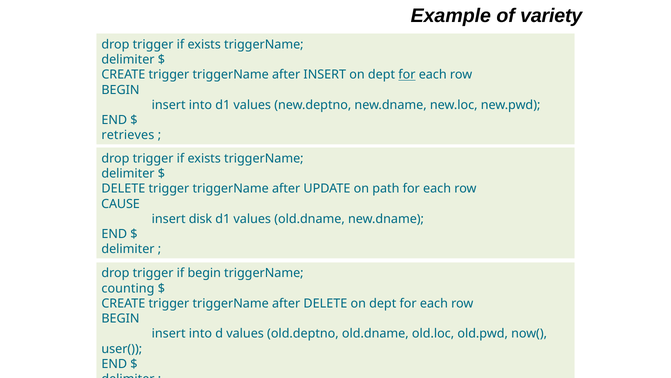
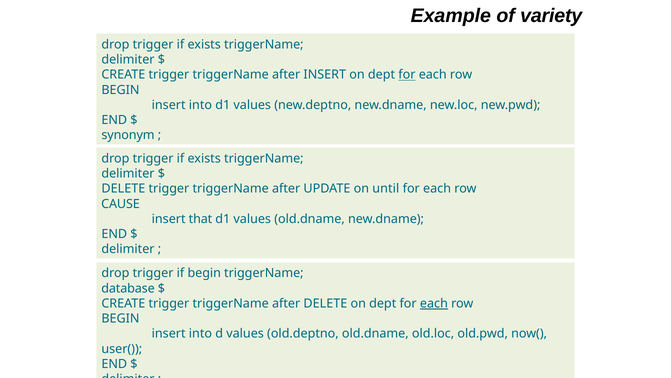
retrieves: retrieves -> synonym (128, 135)
path: path -> until (386, 188)
disk: disk -> that (200, 219)
counting: counting -> database (128, 288)
each underline: none -> present (434, 303)
